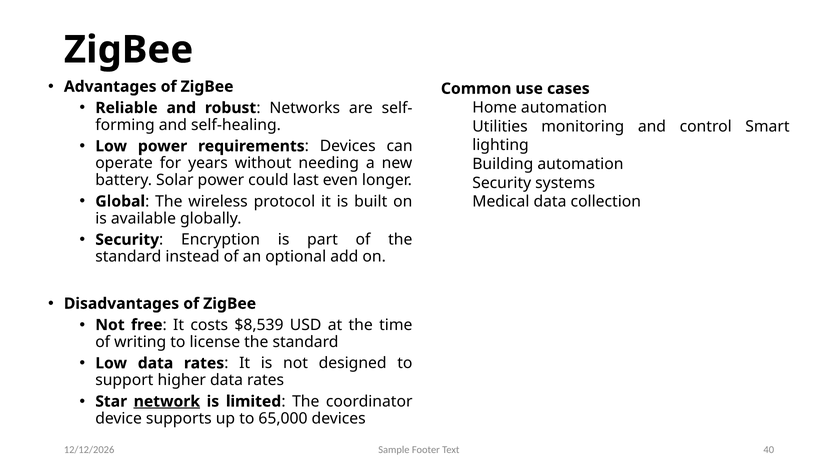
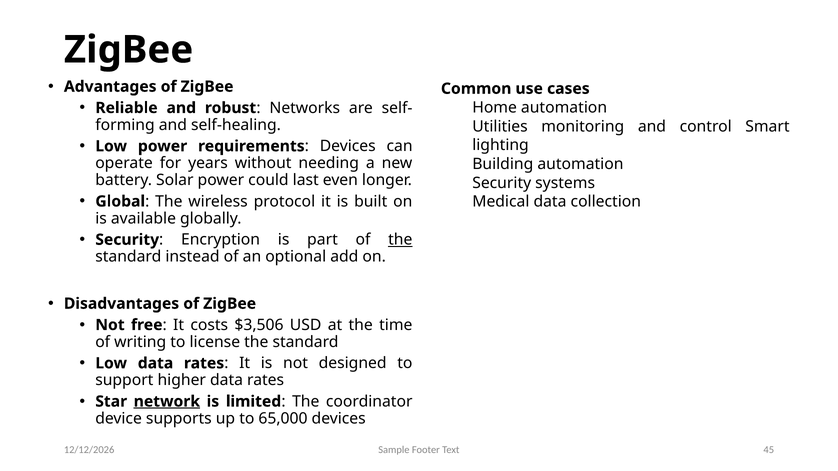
the underline: none -> present (400, 240)
$8,539: $8,539 -> $3,506 (259, 325)
40: 40 -> 45 (769, 450)
